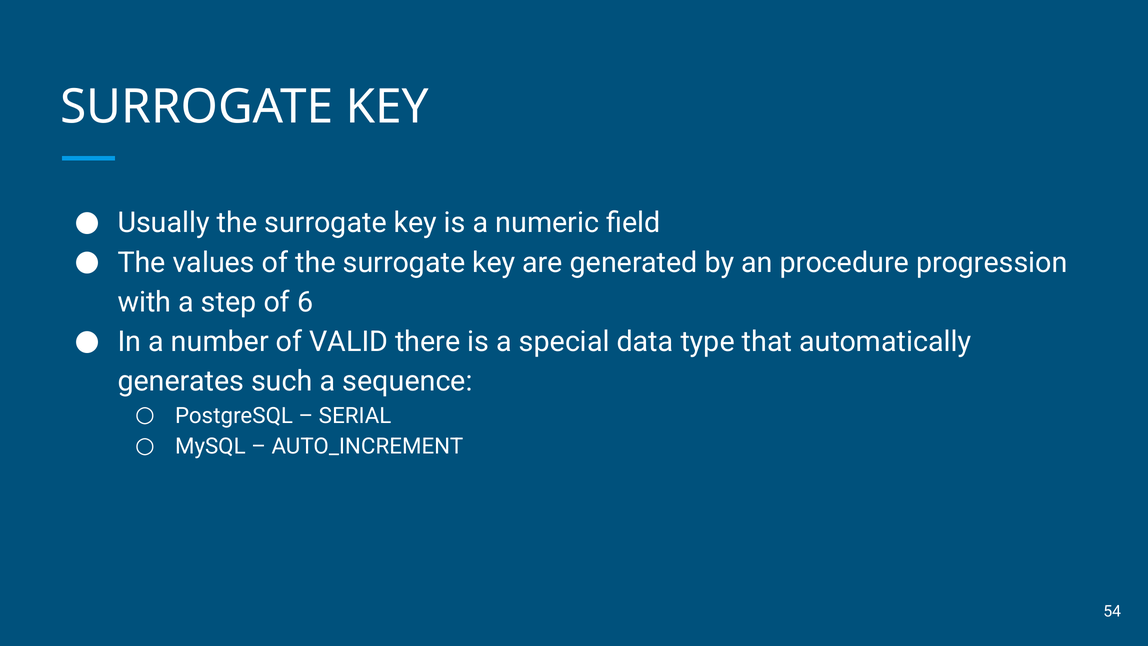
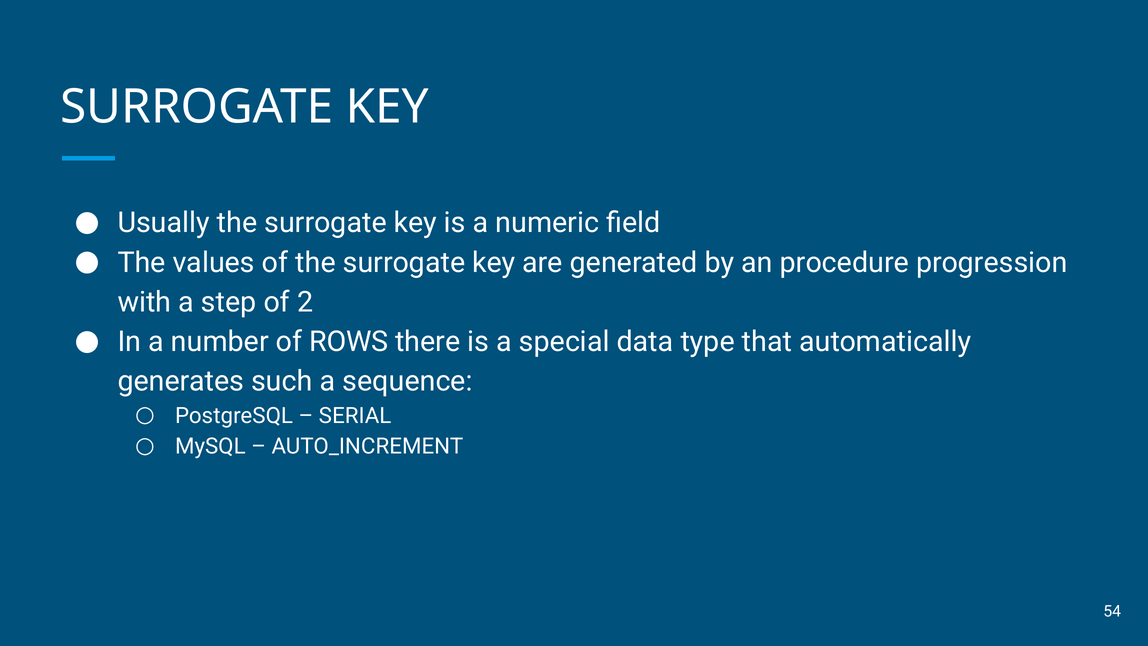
6: 6 -> 2 (305, 302)
VALID: VALID -> ROWS (349, 342)
